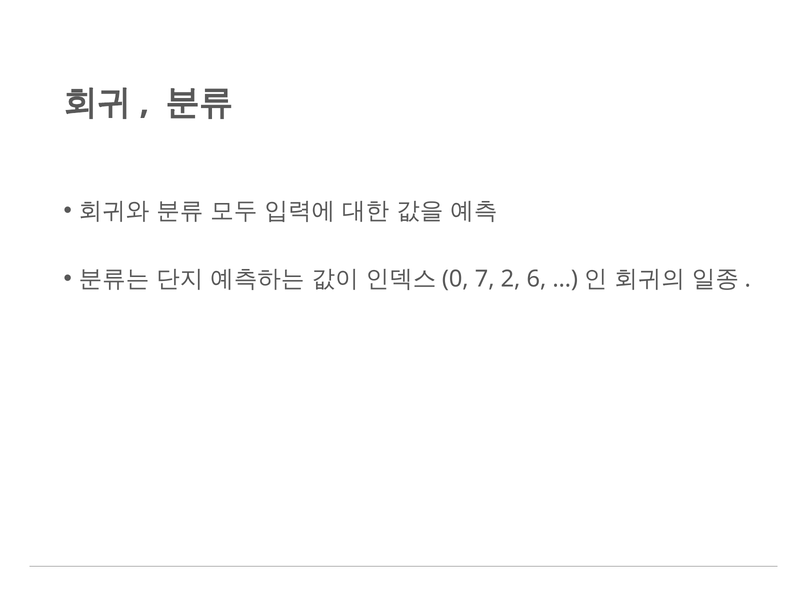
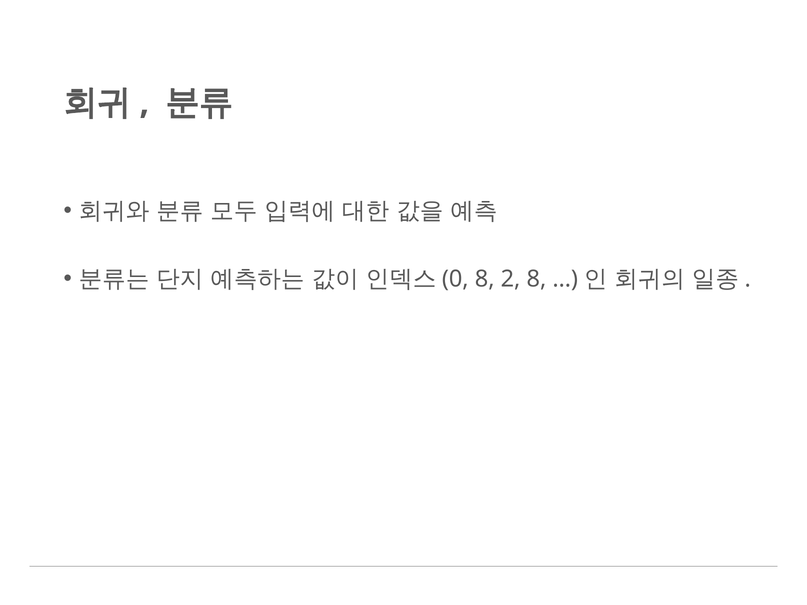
7: 7 -> 8 (485, 279)
2 6: 6 -> 8 (536, 279)
